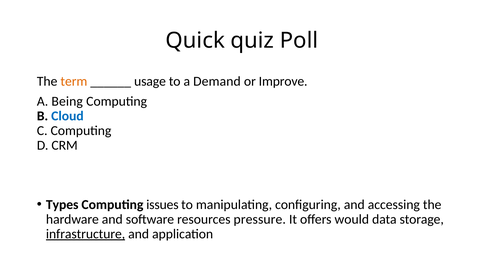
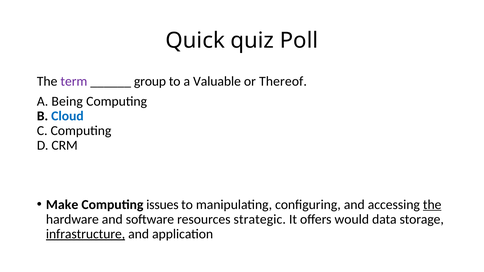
term colour: orange -> purple (74, 82)
usage: usage -> group (150, 82)
Demand: Demand -> Valuable (217, 82)
Improve: Improve -> Thereof (283, 82)
Types: Types -> Make (62, 205)
the underline: none -> present (432, 205)
pressure: pressure -> strategic (260, 219)
